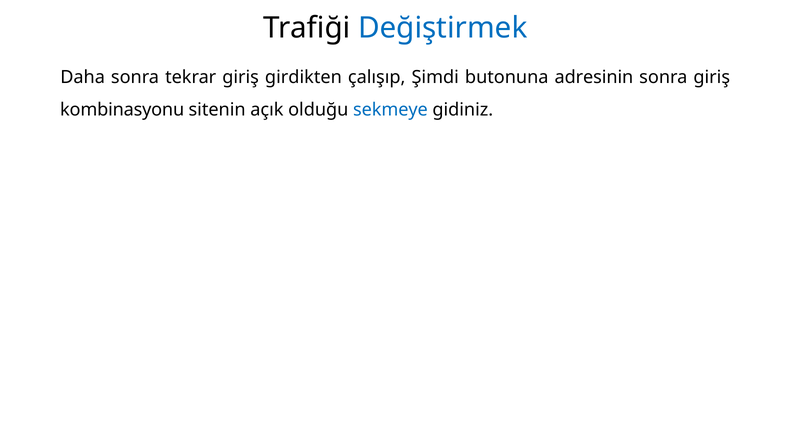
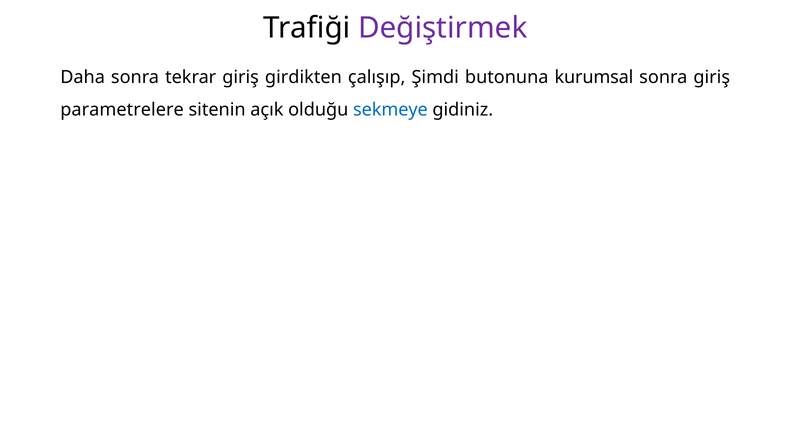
Değiştirmek colour: blue -> purple (443, 28)
adresinin: adresinin -> kurumsal (594, 77)
kombinasyonu: kombinasyonu -> parametrelere (122, 110)
